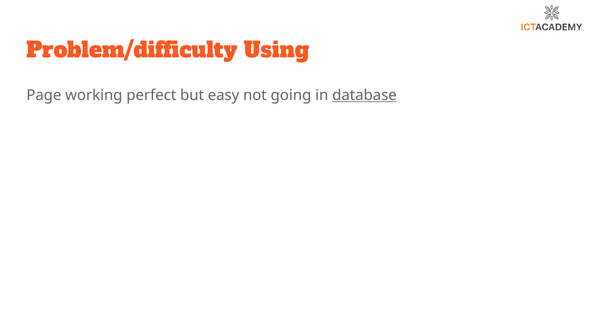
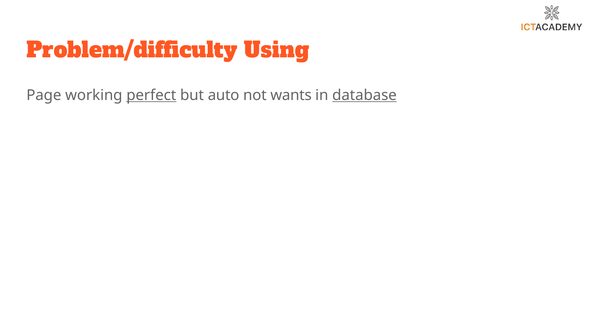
perfect underline: none -> present (151, 95)
easy: easy -> auto (224, 95)
going: going -> wants (291, 95)
